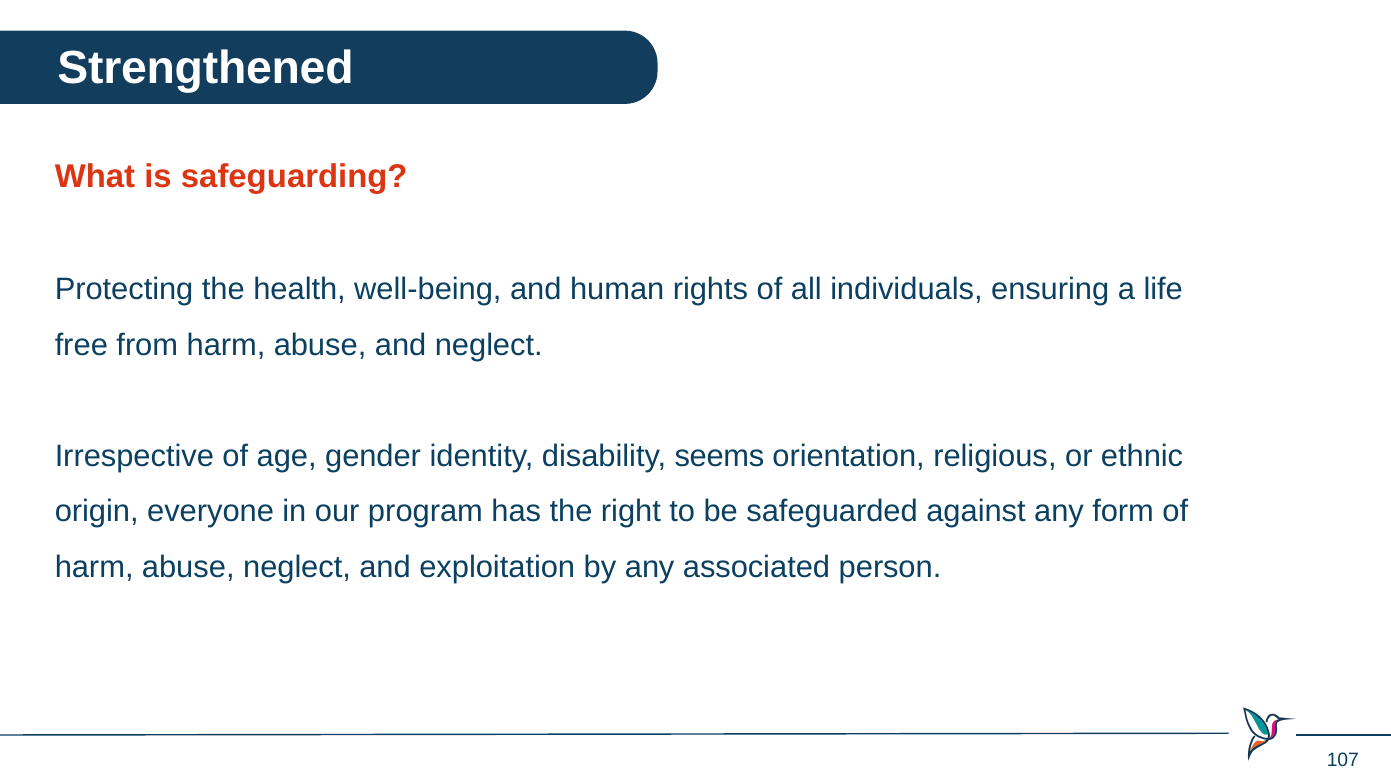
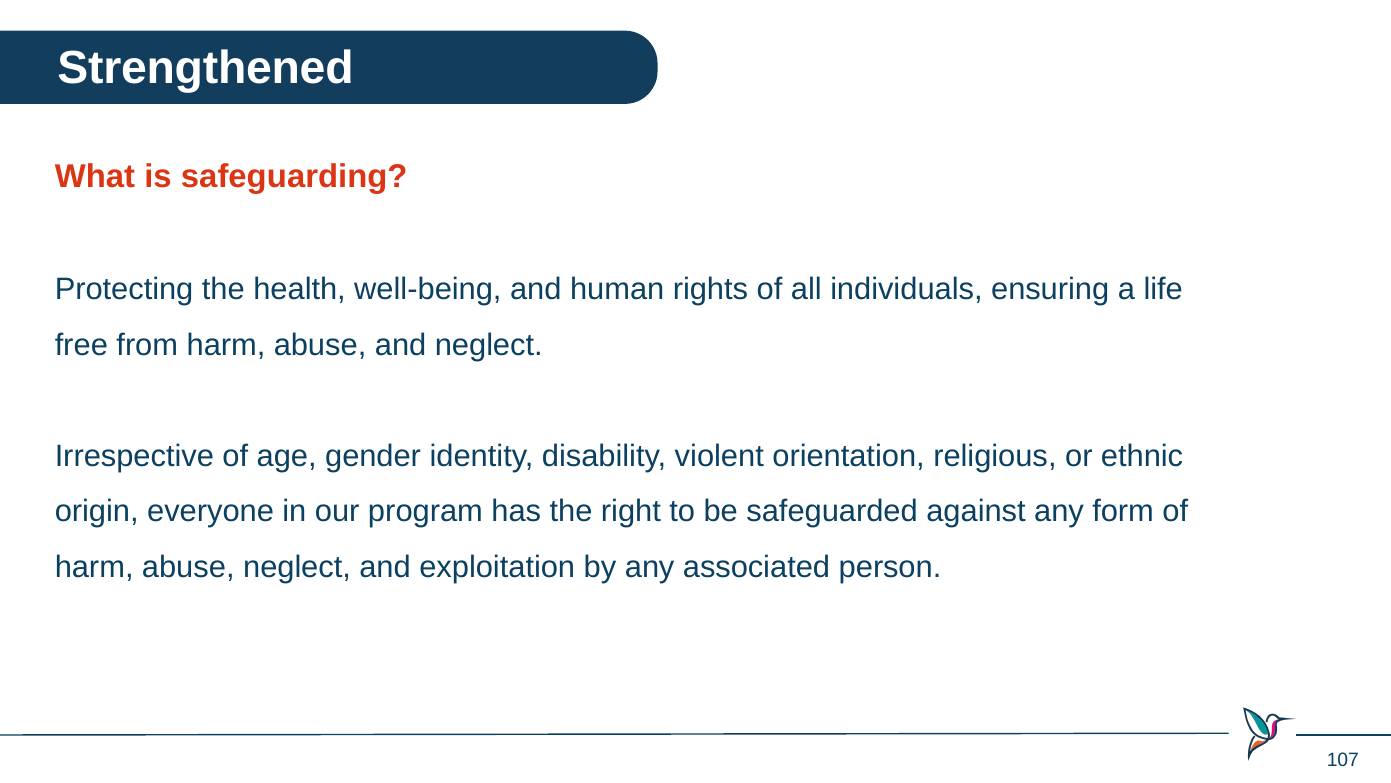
seems: seems -> violent (719, 456)
